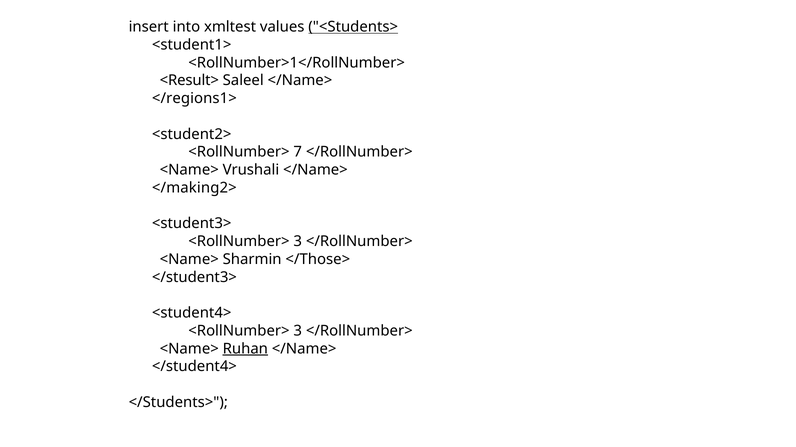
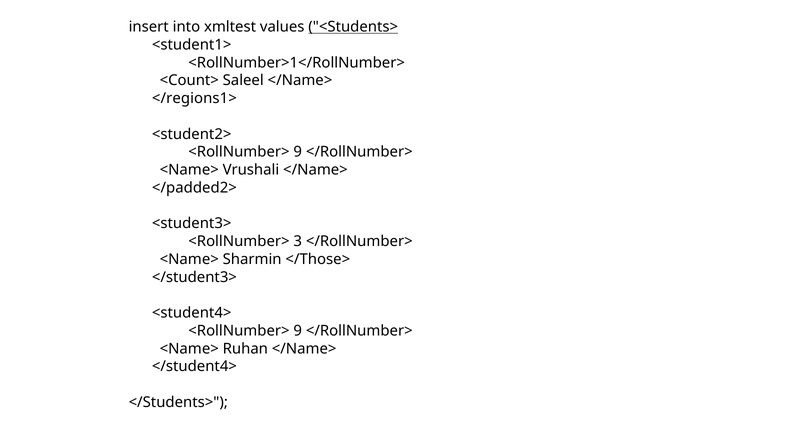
<Result>: <Result> -> <Count> (189, 81)
7: 7 -> 9 (298, 152)
</making2>: </making2> -> </padded2> (194, 188)
3: 3 -> 9 (298, 331)
Ruhan underline: present -> none (245, 349)
